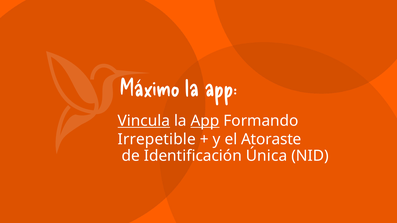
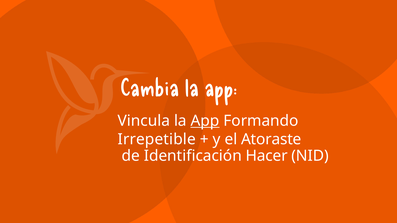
Máximo: Máximo -> Cambia (150, 88)
Vincula underline: present -> none (144, 121)
Única: Única -> Hacer (267, 156)
